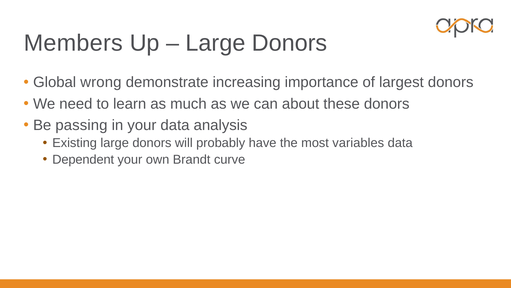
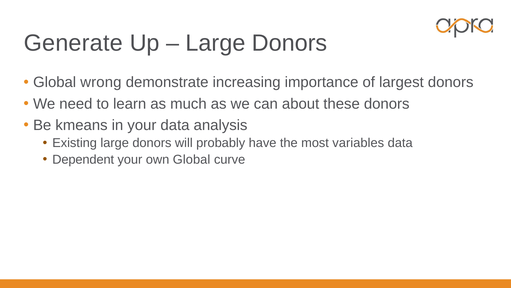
Members: Members -> Generate (73, 43)
passing: passing -> kmeans (82, 125)
own Brandt: Brandt -> Global (192, 159)
